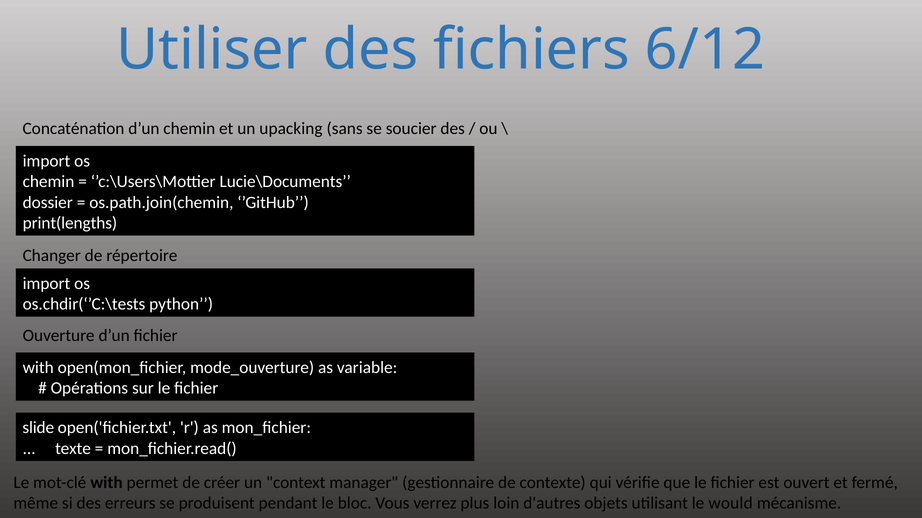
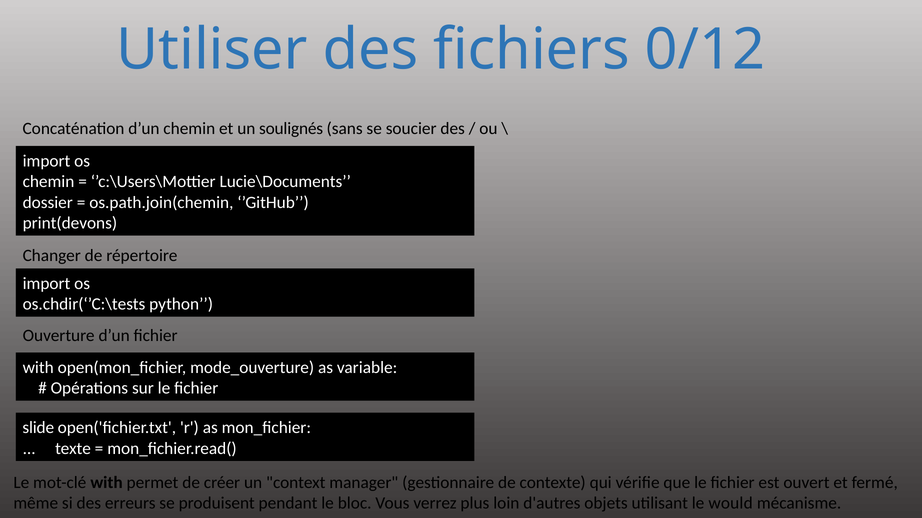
6/12: 6/12 -> 0/12 (705, 50)
upacking: upacking -> soulignés (291, 129)
print(lengths: print(lengths -> print(devons (70, 223)
